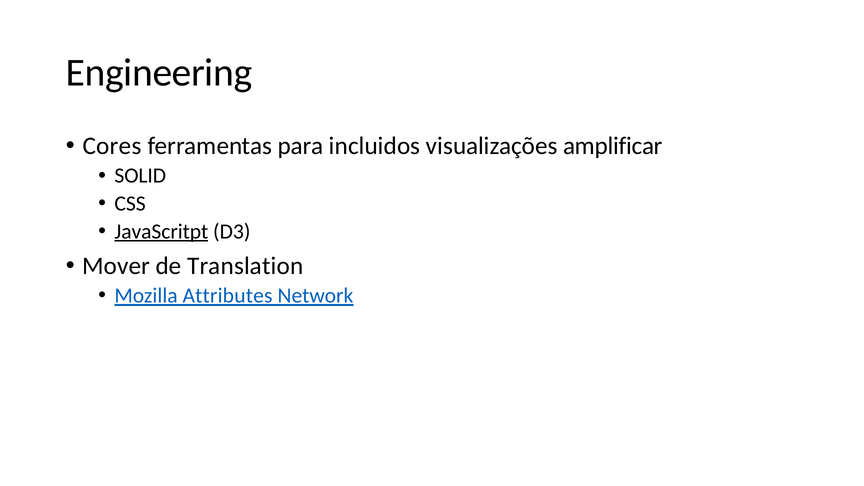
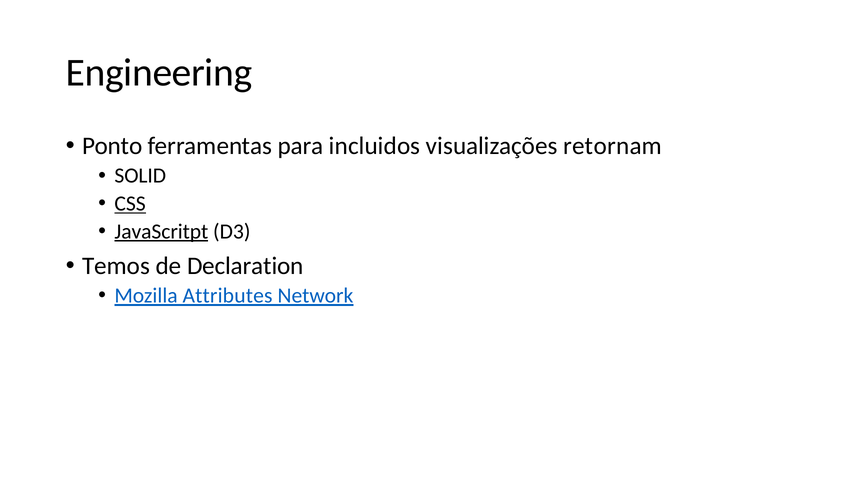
Cores: Cores -> Ponto (112, 146)
amplificar: amplificar -> retornam (613, 146)
CSS underline: none -> present (130, 204)
Mover: Mover -> Temos (116, 266)
Translation: Translation -> Declaration (245, 266)
